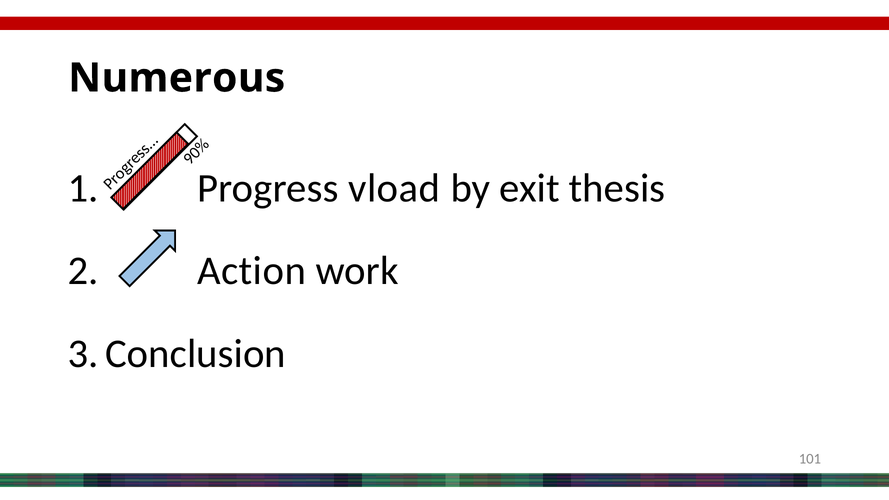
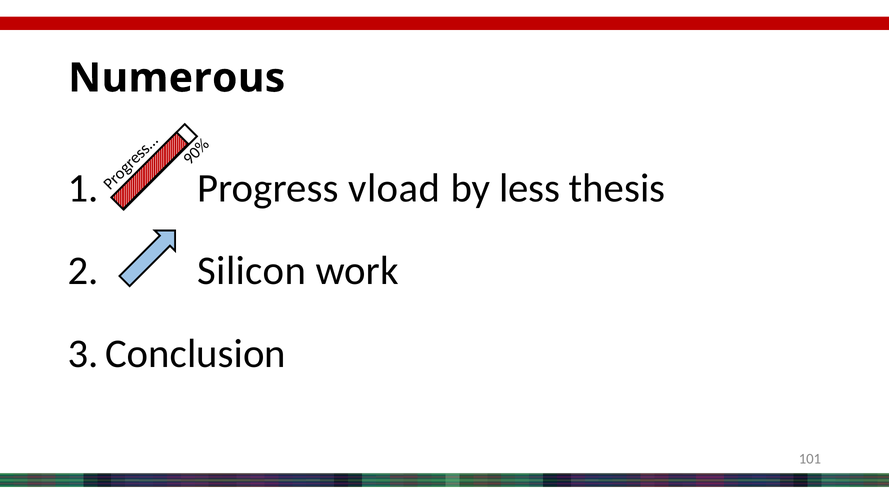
exit: exit -> less (530, 188)
Action: Action -> Silicon (252, 271)
